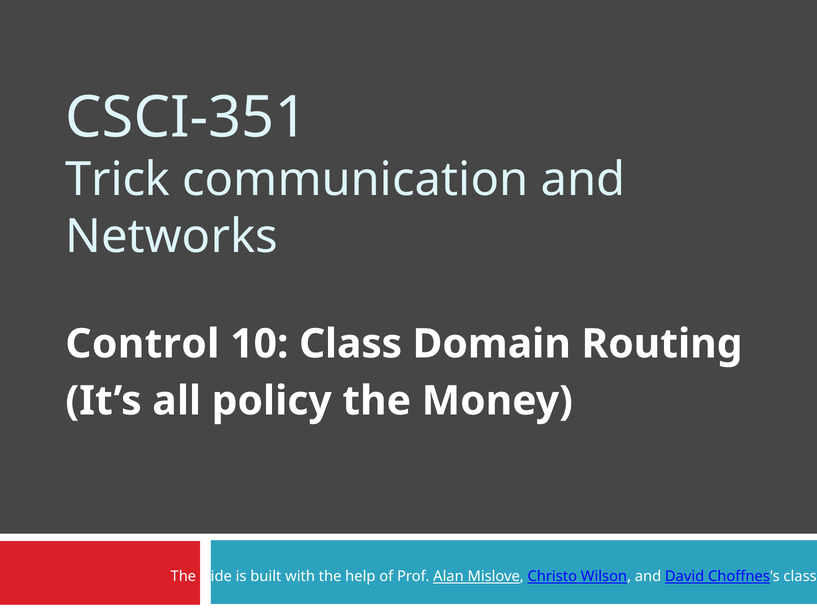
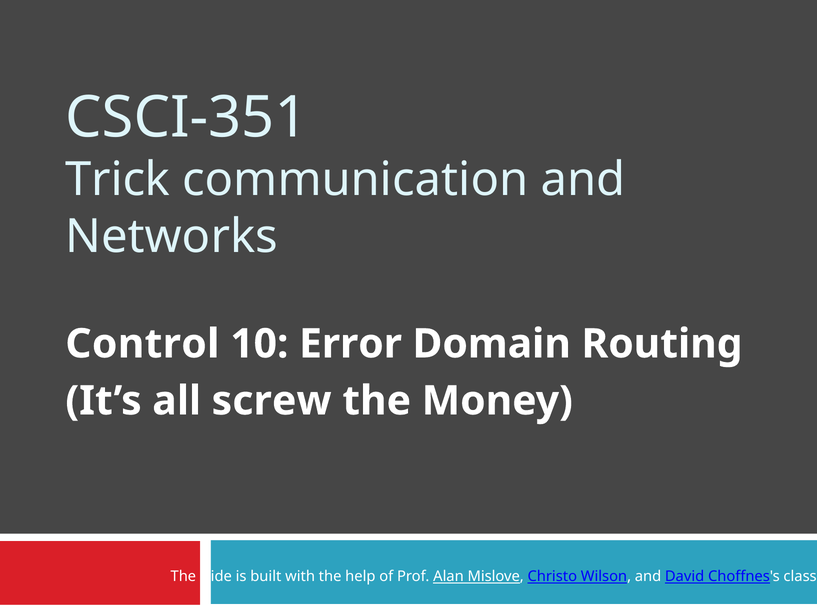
10 Class: Class -> Error (351, 344)
policy: policy -> screw (272, 401)
